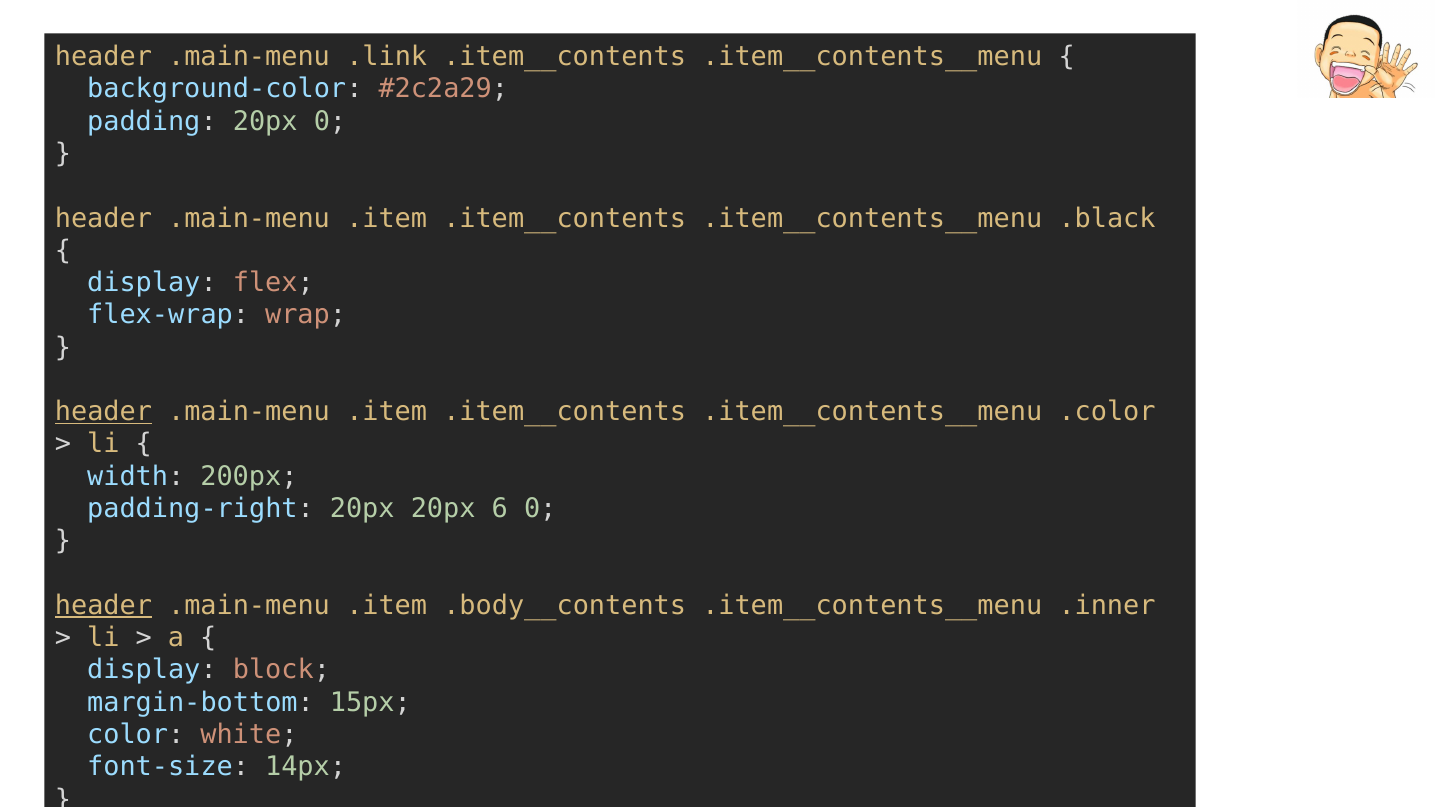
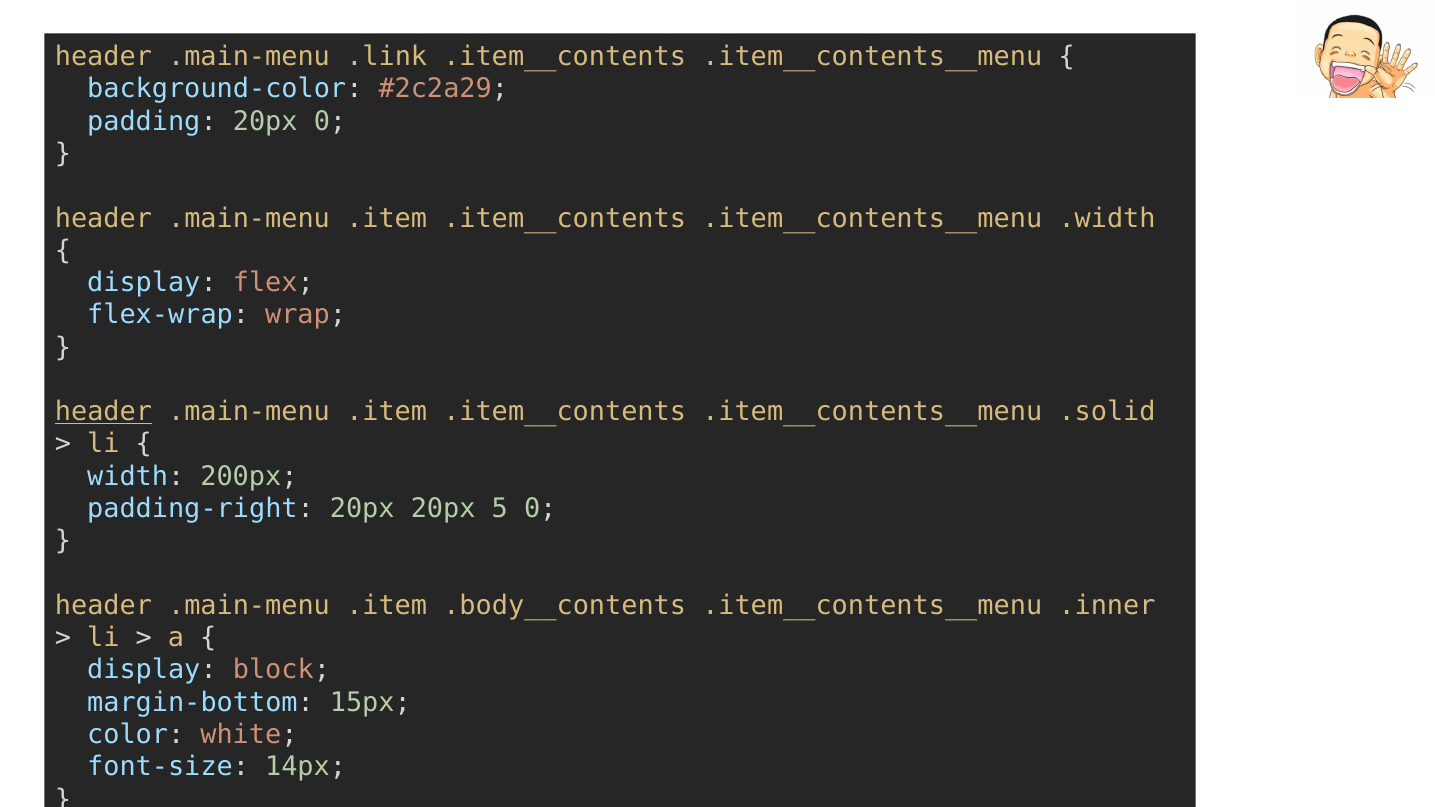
.black: .black -> .width (1107, 218)
.color: .color -> .solid (1107, 412)
6: 6 -> 5 (500, 509)
header underline: present -> none (103, 606)
